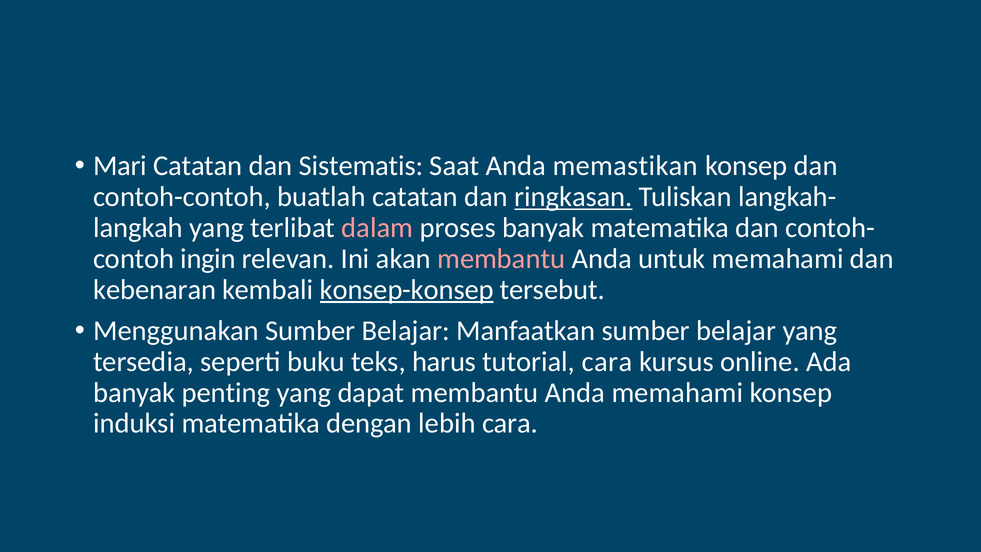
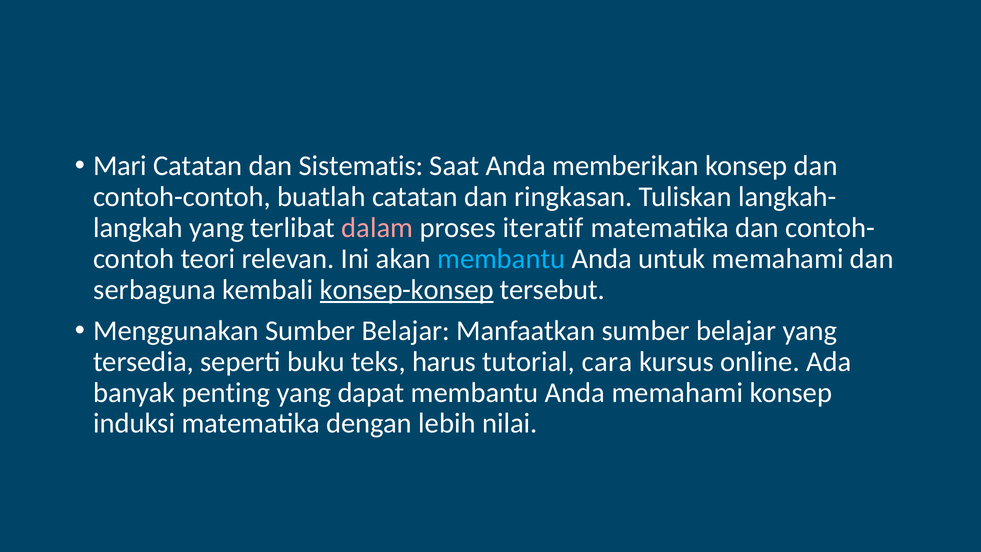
memastikan: memastikan -> memberikan (626, 166)
ringkasan underline: present -> none (574, 197)
proses banyak: banyak -> iteratif (543, 228)
ingin: ingin -> teori (208, 259)
membantu colour: pink -> light blue (501, 259)
kebenaran: kebenaran -> serbaguna (155, 289)
lebih cara: cara -> nilai (510, 423)
